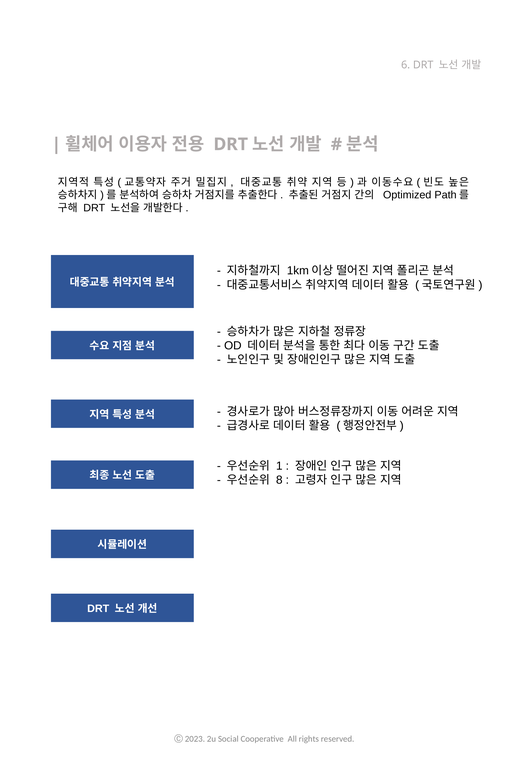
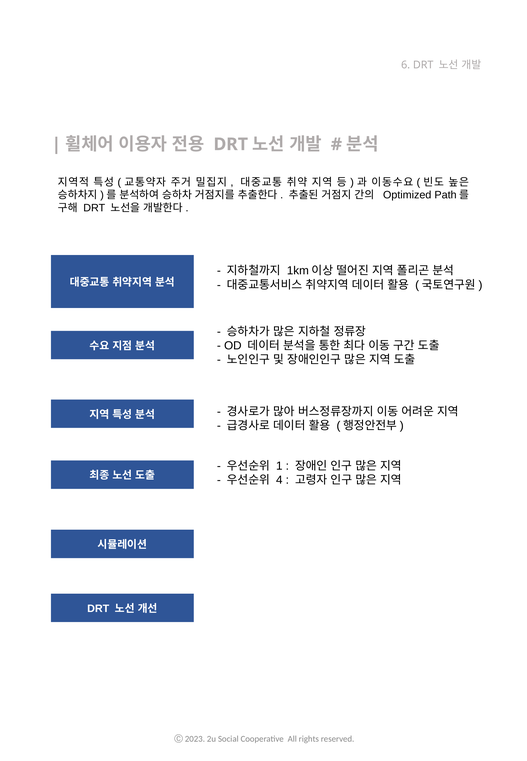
8: 8 -> 4 (279, 480)
